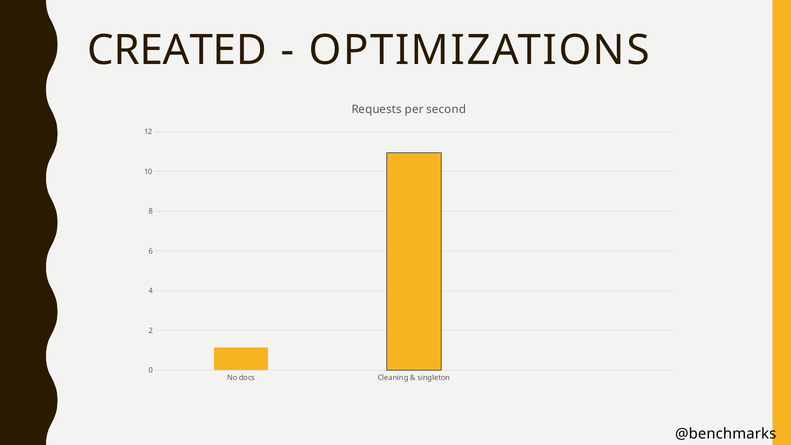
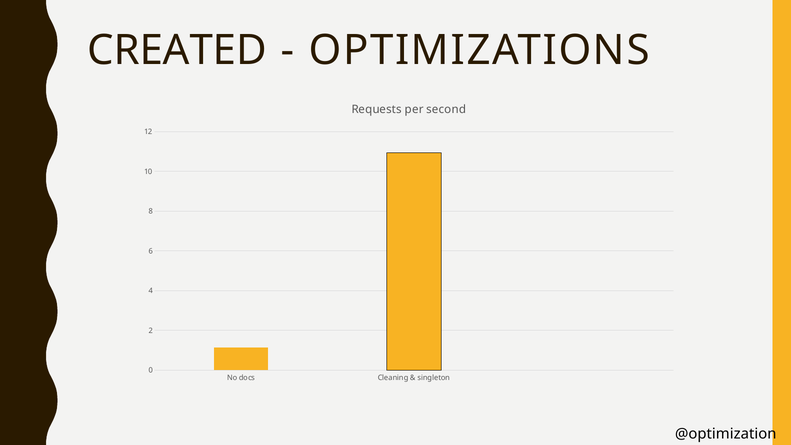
@benchmarks: @benchmarks -> @optimization (726, 434)
